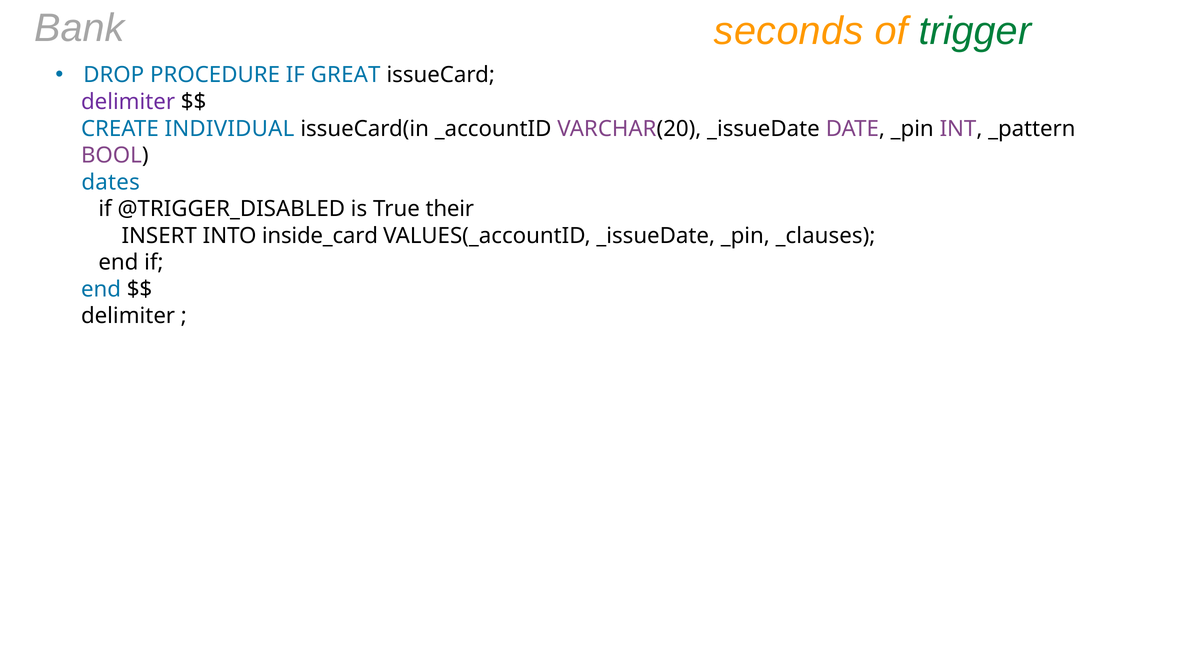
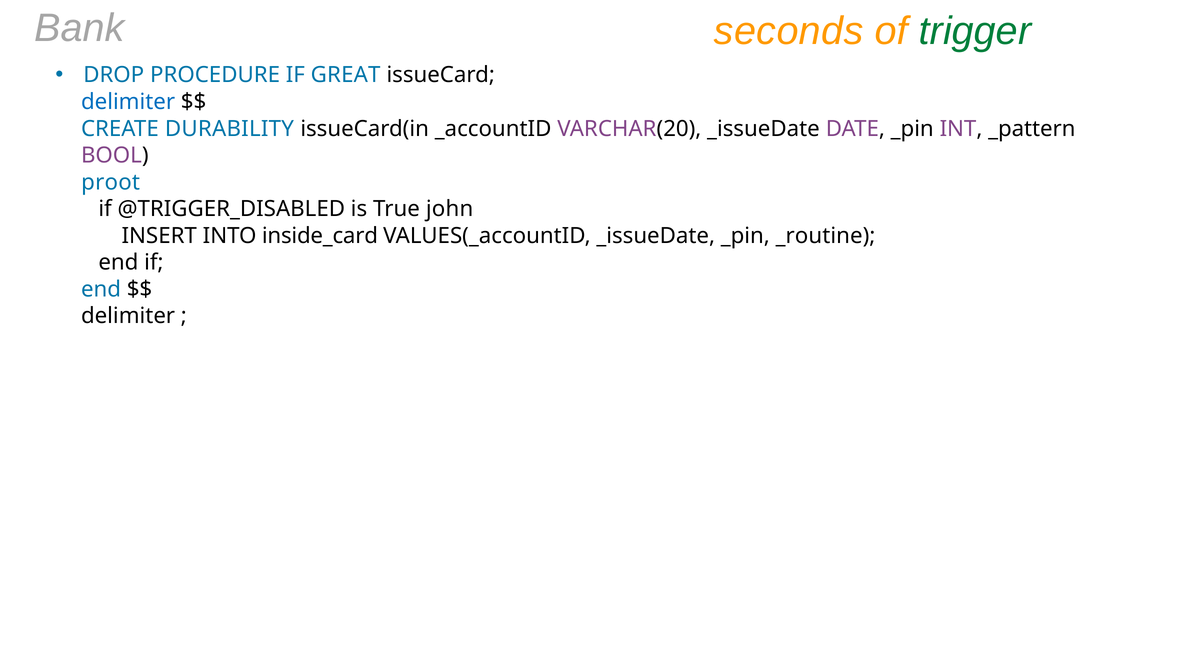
delimiter colour: purple -> blue (128, 102)
INDIVIDUAL: INDIVIDUAL -> DURABILITY (229, 129)
dates: dates -> proot (111, 182)
their: their -> john (450, 209)
_clauses: _clauses -> _routine (826, 236)
